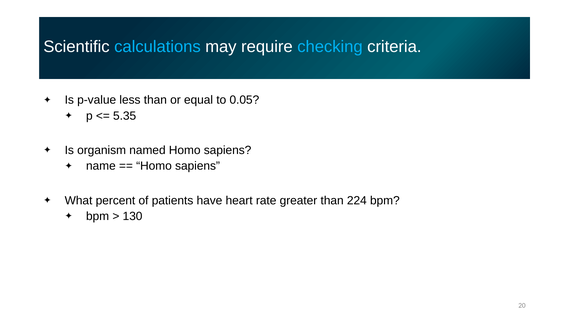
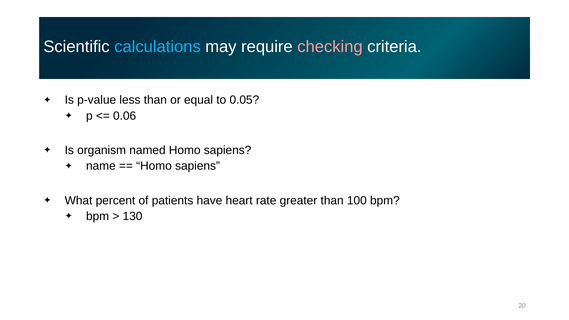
checking colour: light blue -> pink (330, 47)
5.35: 5.35 -> 0.06 (125, 116)
224: 224 -> 100 (357, 201)
